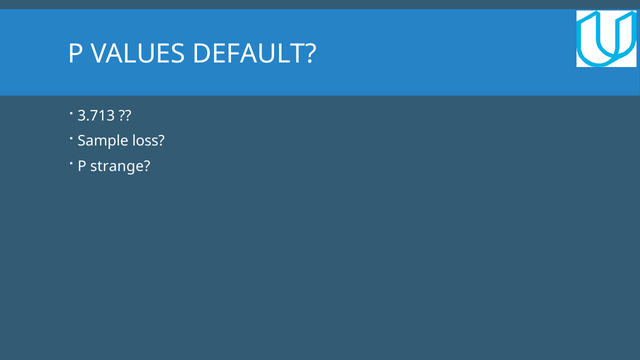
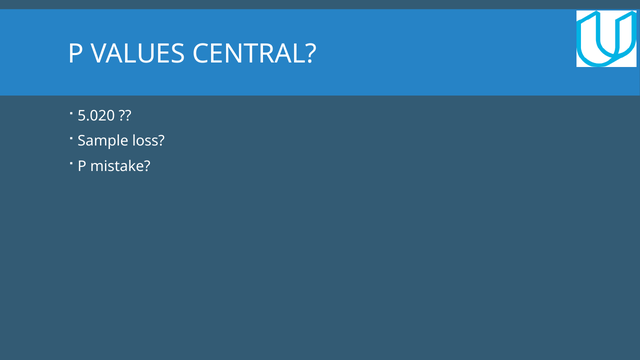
DEFAULT: DEFAULT -> CENTRAL (255, 54)
3.713: 3.713 -> 5.020 (96, 116)
strange: strange -> mistake (120, 166)
